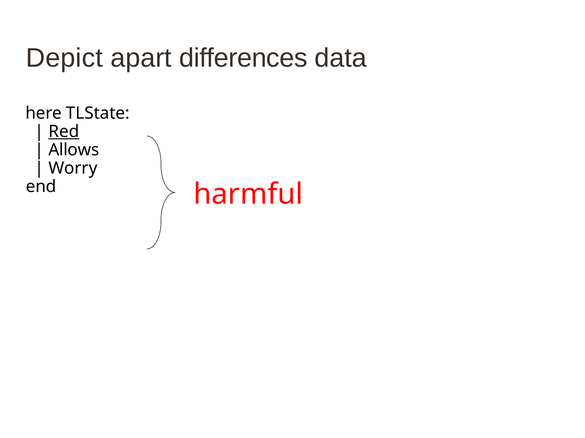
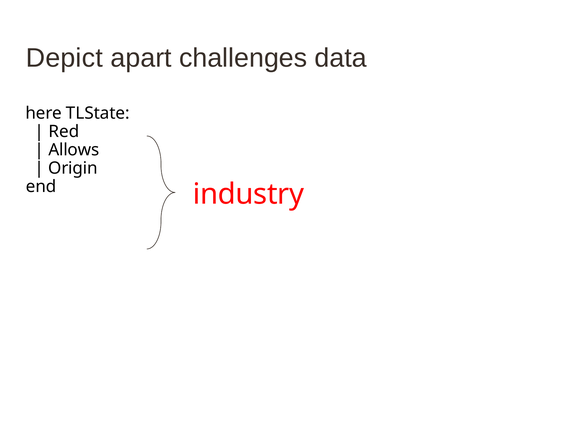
differences: differences -> challenges (243, 58)
Red underline: present -> none (64, 132)
Worry: Worry -> Origin (73, 169)
harmful: harmful -> industry (248, 194)
